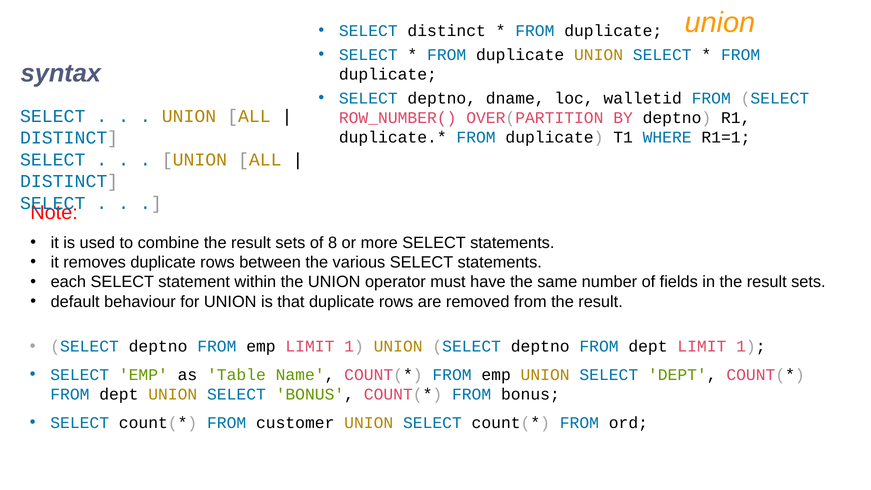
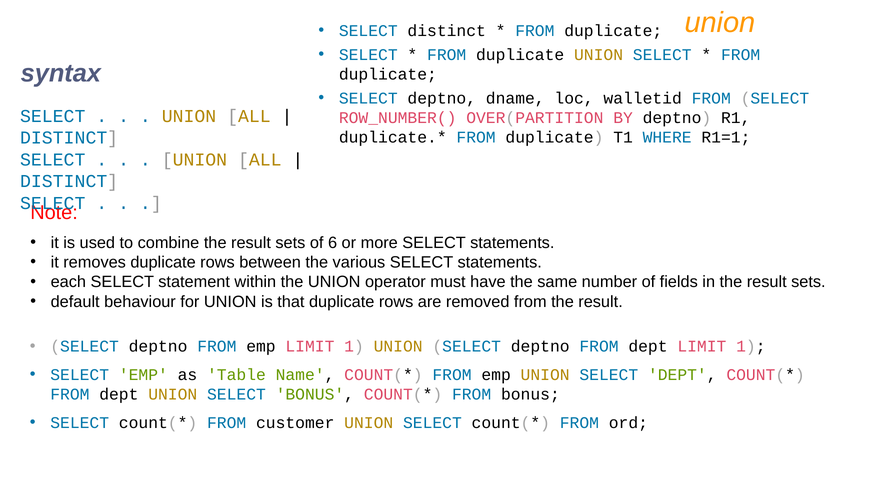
8: 8 -> 6 (333, 243)
